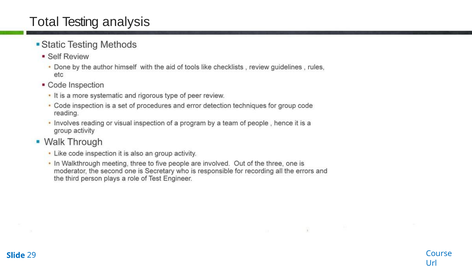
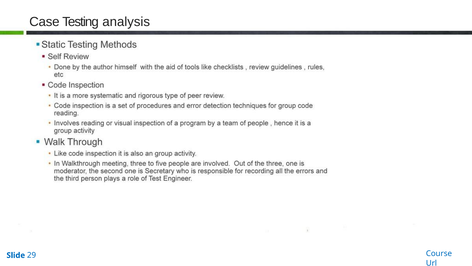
Total: Total -> Case (44, 22)
